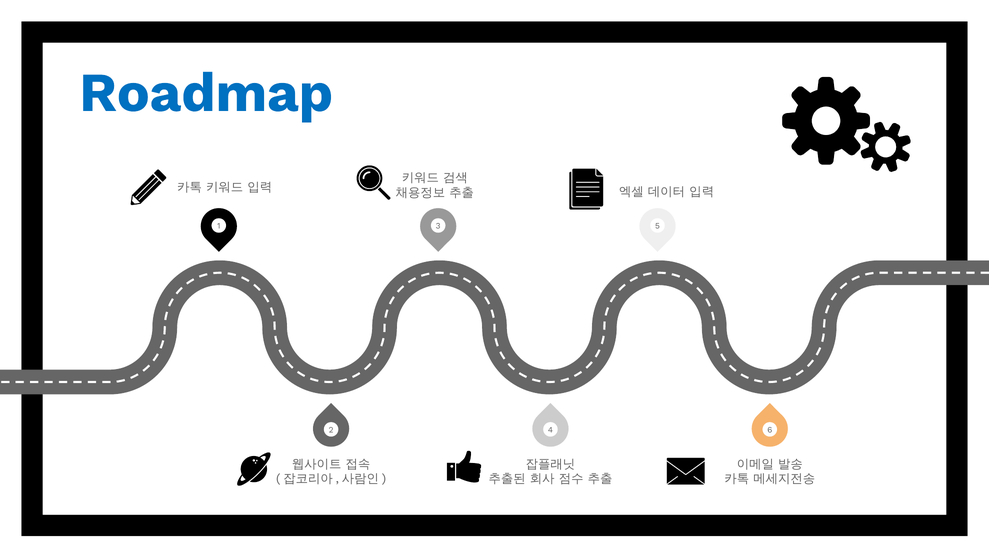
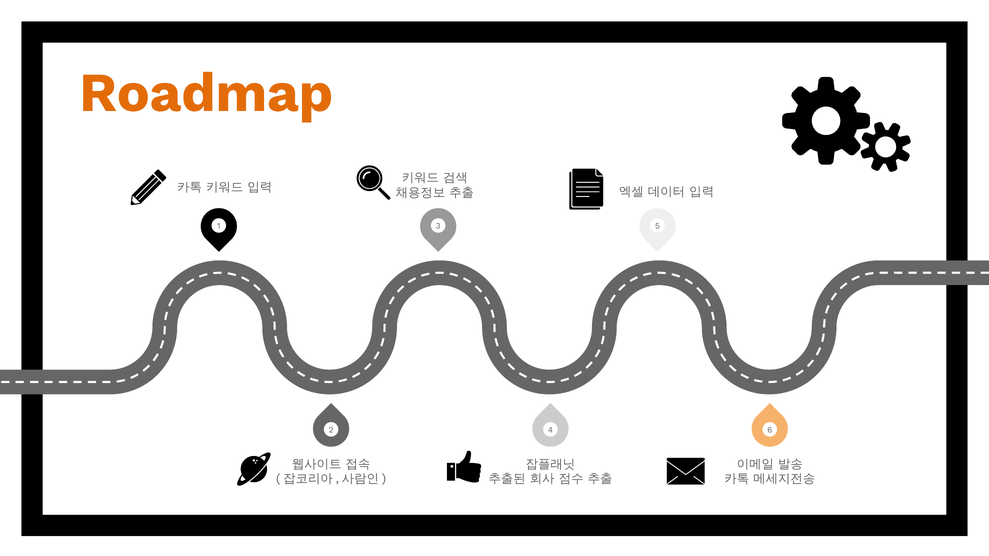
Roadmap colour: blue -> orange (206, 93)
